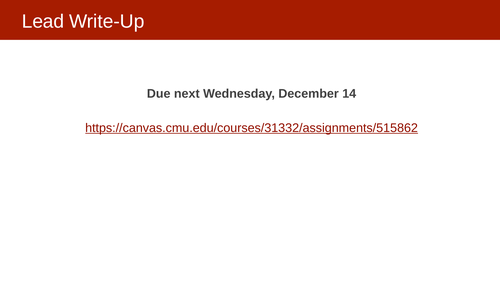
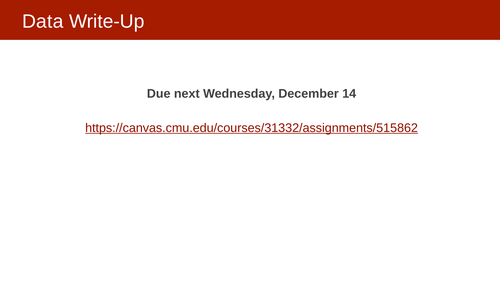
Lead: Lead -> Data (43, 21)
